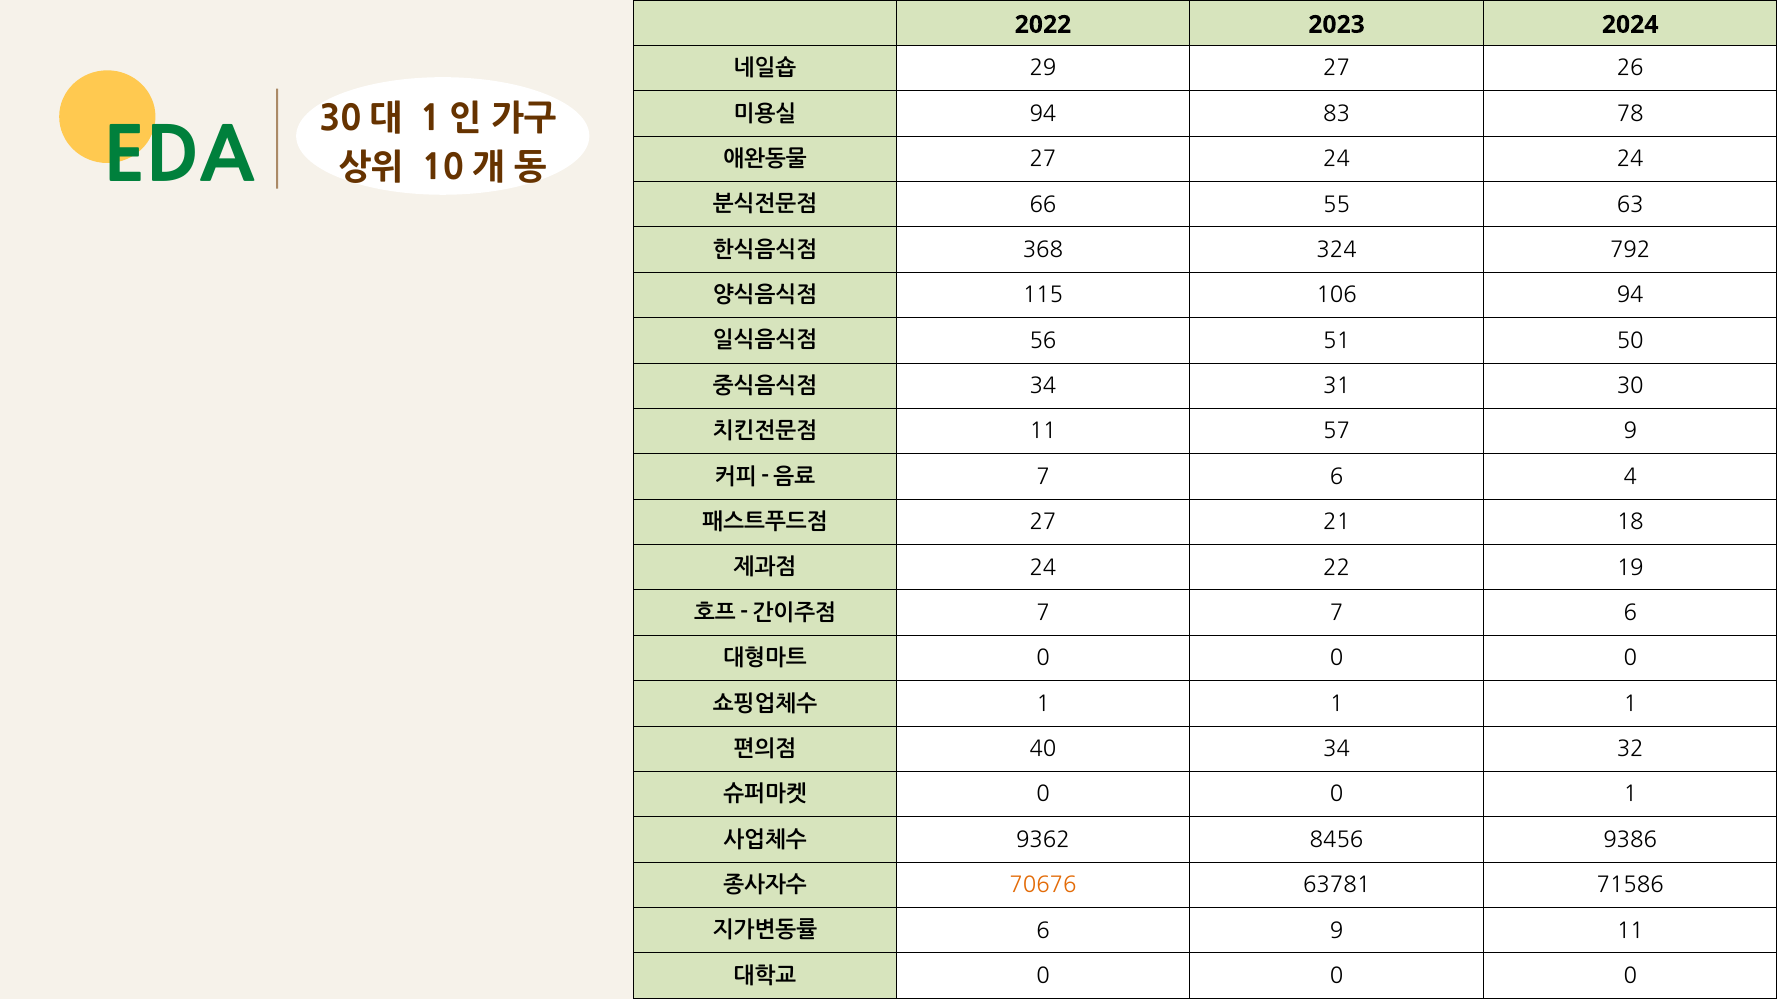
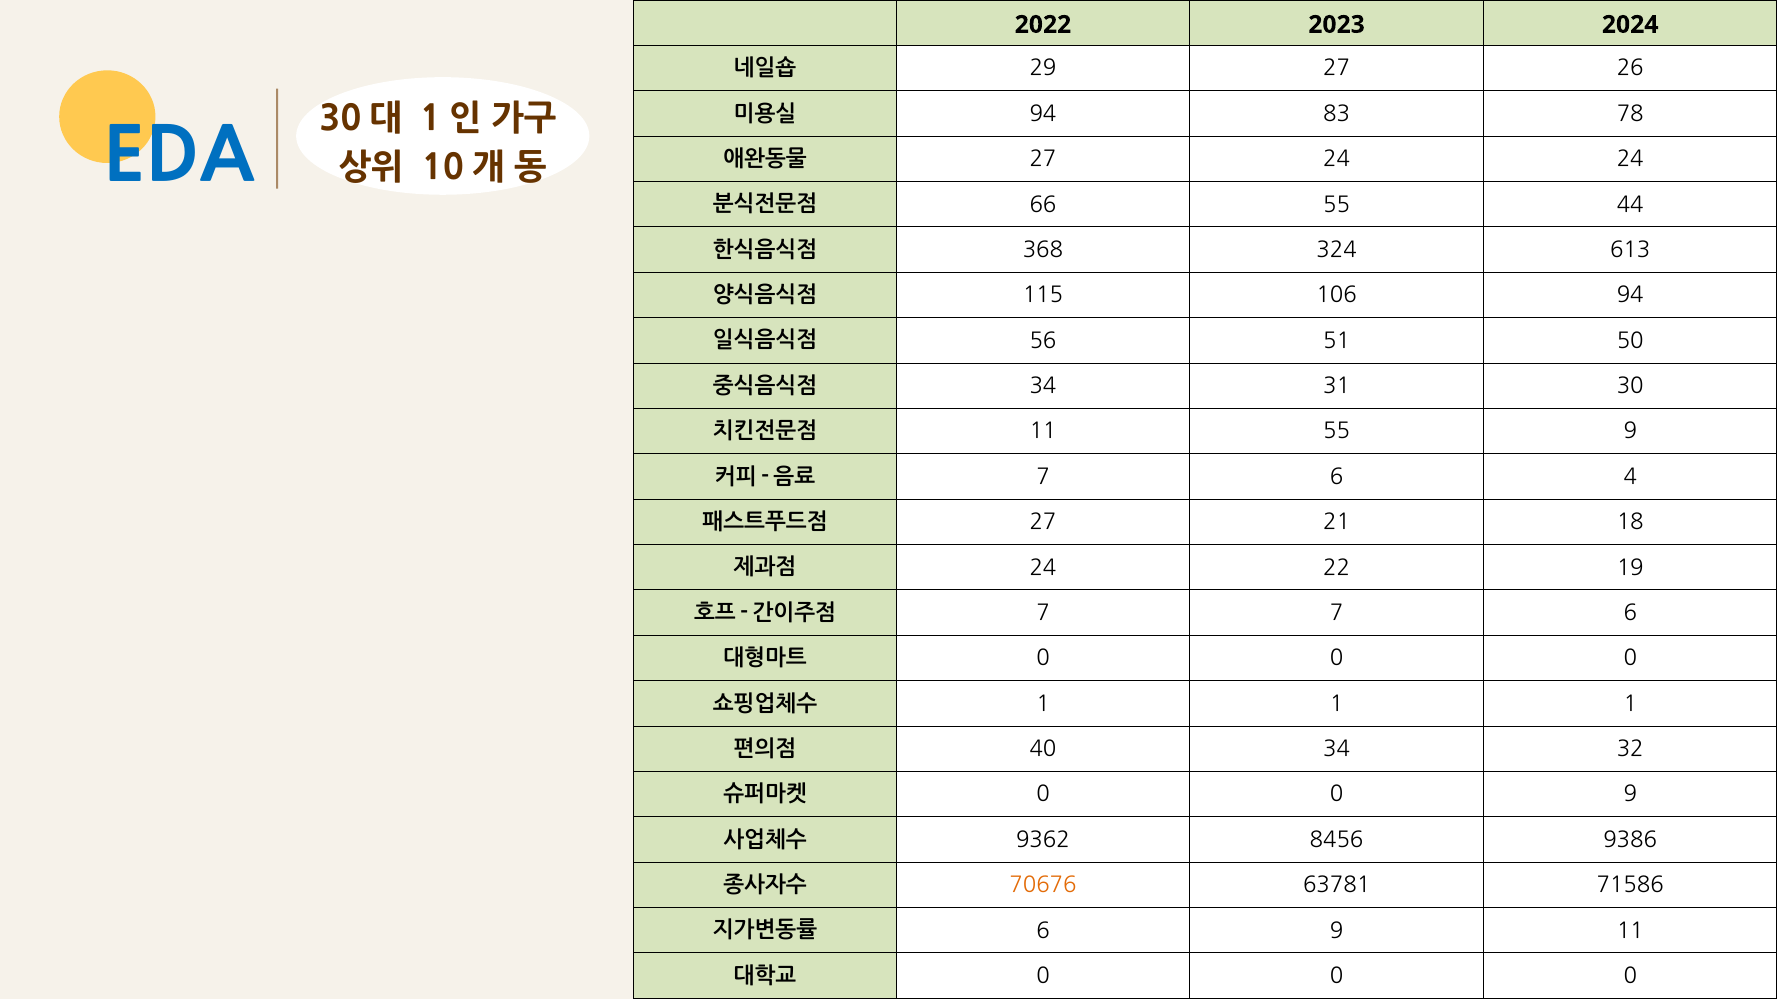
EDA colour: green -> blue (179, 157)
63: 63 -> 44 (1630, 205)
792: 792 -> 613 (1630, 250)
11 57: 57 -> 55 (1337, 432)
0 1: 1 -> 9 (1630, 795)
